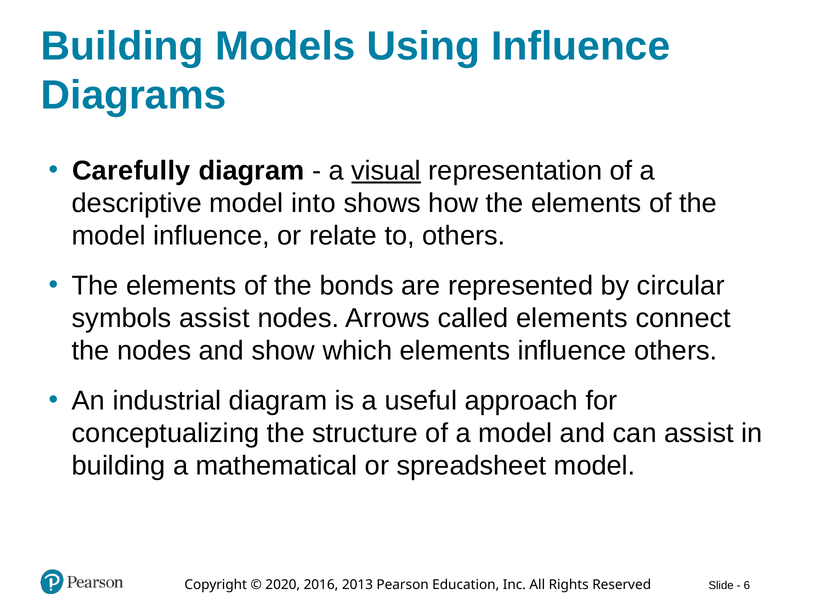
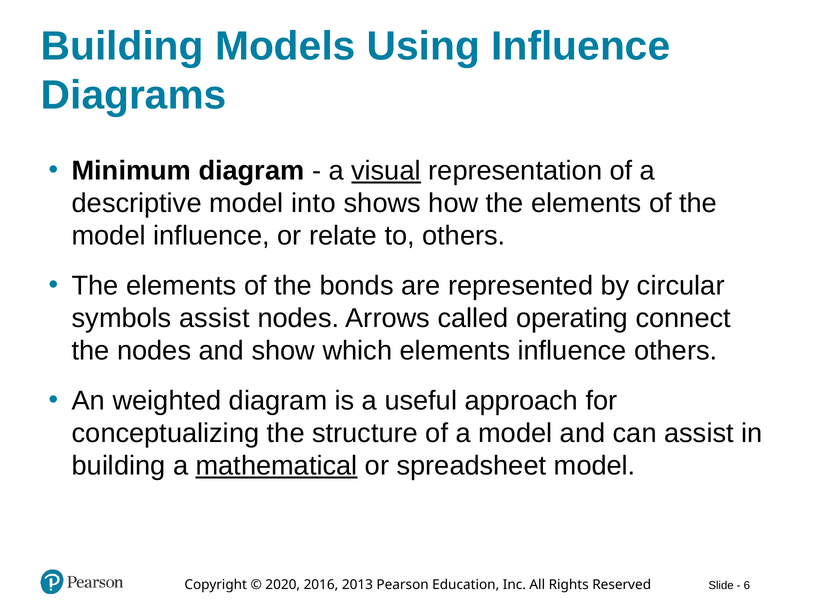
Carefully: Carefully -> Minimum (131, 171)
called elements: elements -> operating (572, 318)
industrial: industrial -> weighted (167, 401)
mathematical underline: none -> present (277, 466)
